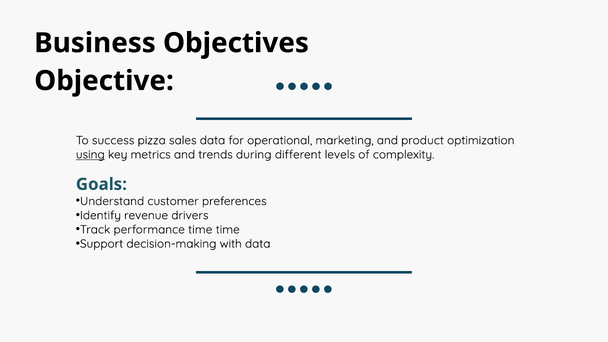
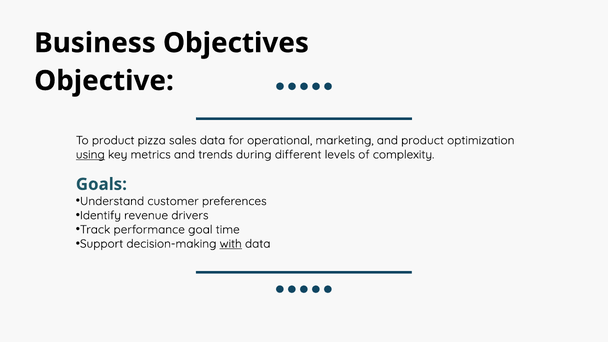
To success: success -> product (113, 140)
performance time: time -> goal (200, 230)
with underline: none -> present (231, 244)
